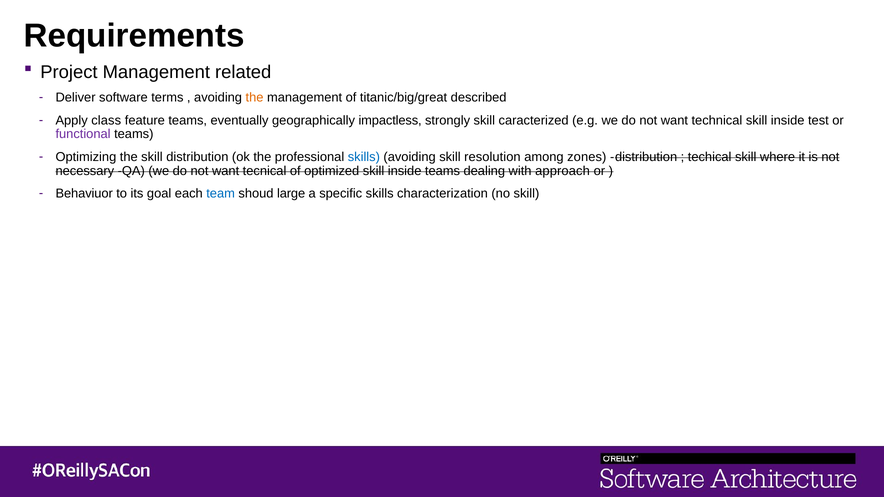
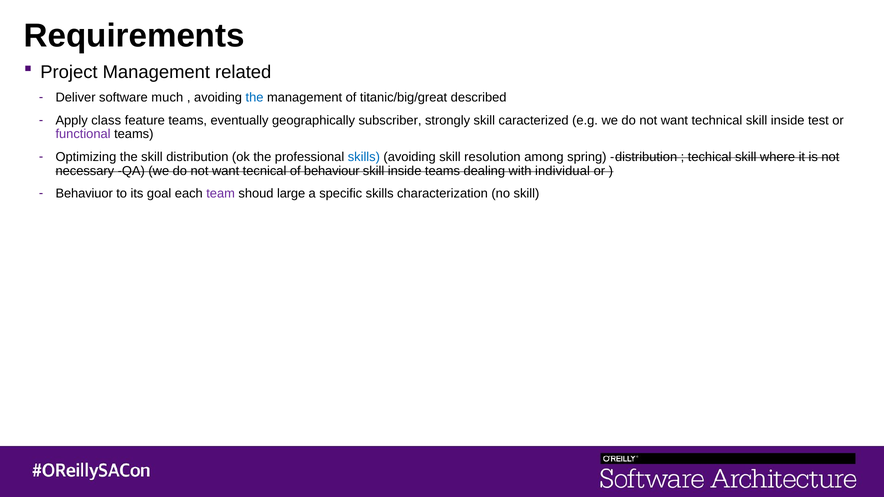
terms: terms -> much (167, 98)
the colour: orange -> blue (255, 98)
impactless: impactless -> subscriber (390, 120)
zones: zones -> spring (587, 157)
optimized: optimized -> behaviour (332, 171)
approach: approach -> individual (562, 171)
team colour: blue -> purple (221, 194)
